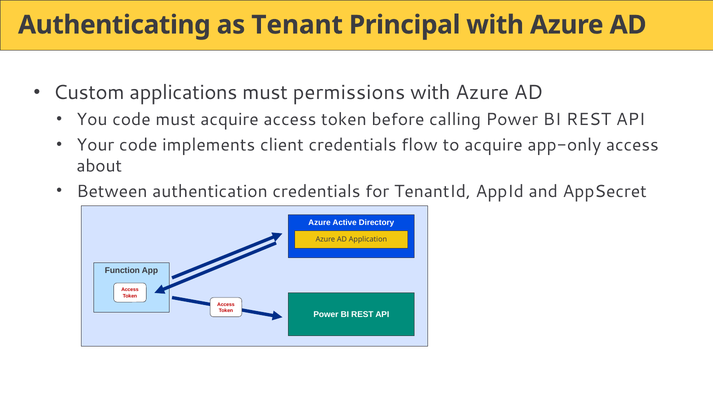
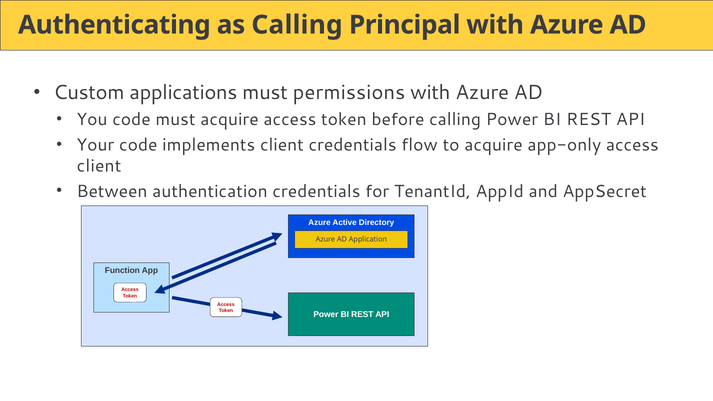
as Tenant: Tenant -> Calling (297, 25)
about: about -> client (99, 166)
